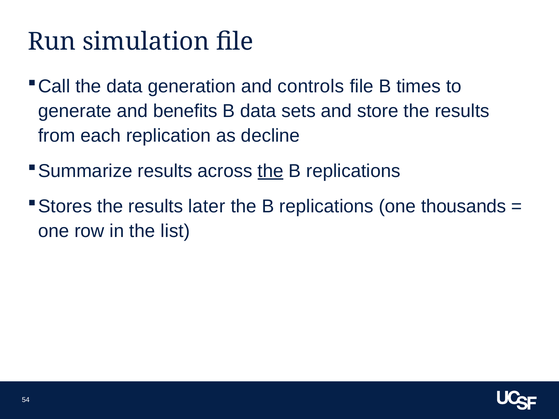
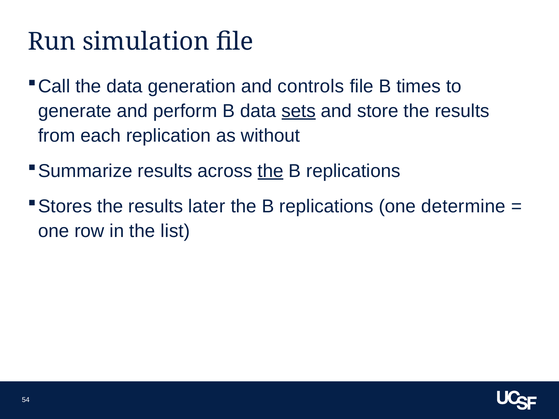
benefits: benefits -> perform (185, 111)
sets underline: none -> present (299, 111)
decline: decline -> without (270, 136)
thousands: thousands -> determine (463, 207)
